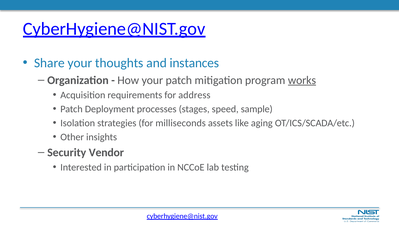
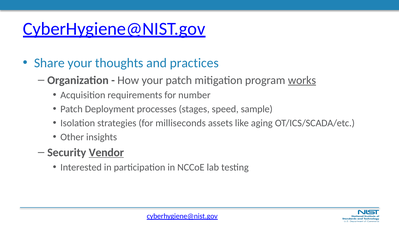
instances: instances -> practices (194, 63)
address: address -> number (194, 95)
Vendor underline: none -> present (106, 152)
